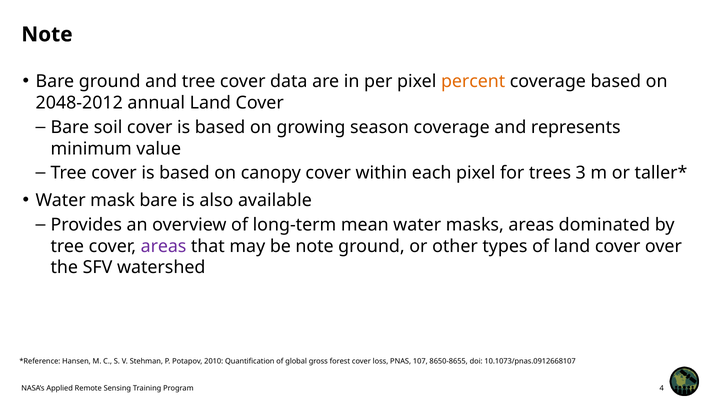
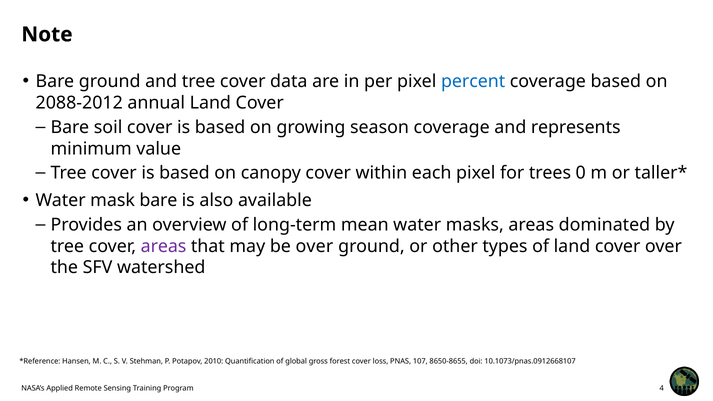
percent colour: orange -> blue (473, 82)
2048-2012: 2048-2012 -> 2088-2012 (79, 103)
3: 3 -> 0 (581, 173)
be note: note -> over (314, 246)
